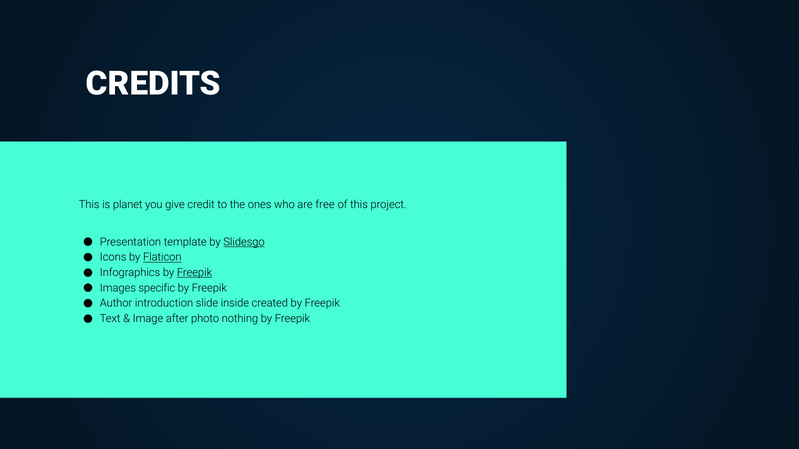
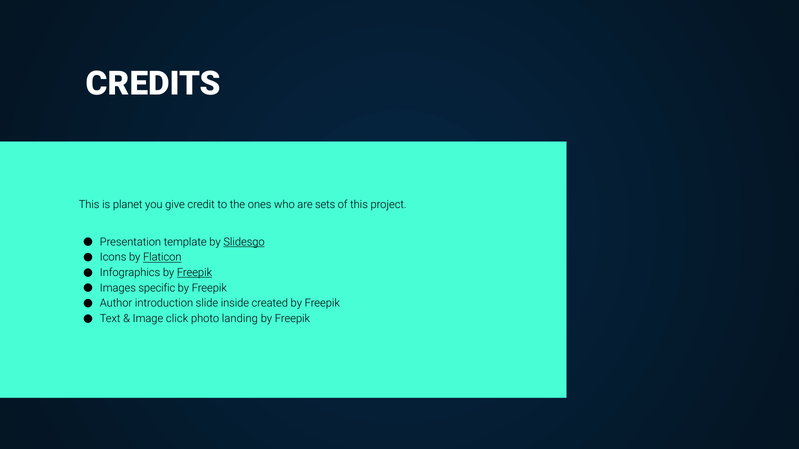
free: free -> sets (325, 205)
after: after -> click (177, 319)
nothing: nothing -> landing (240, 319)
